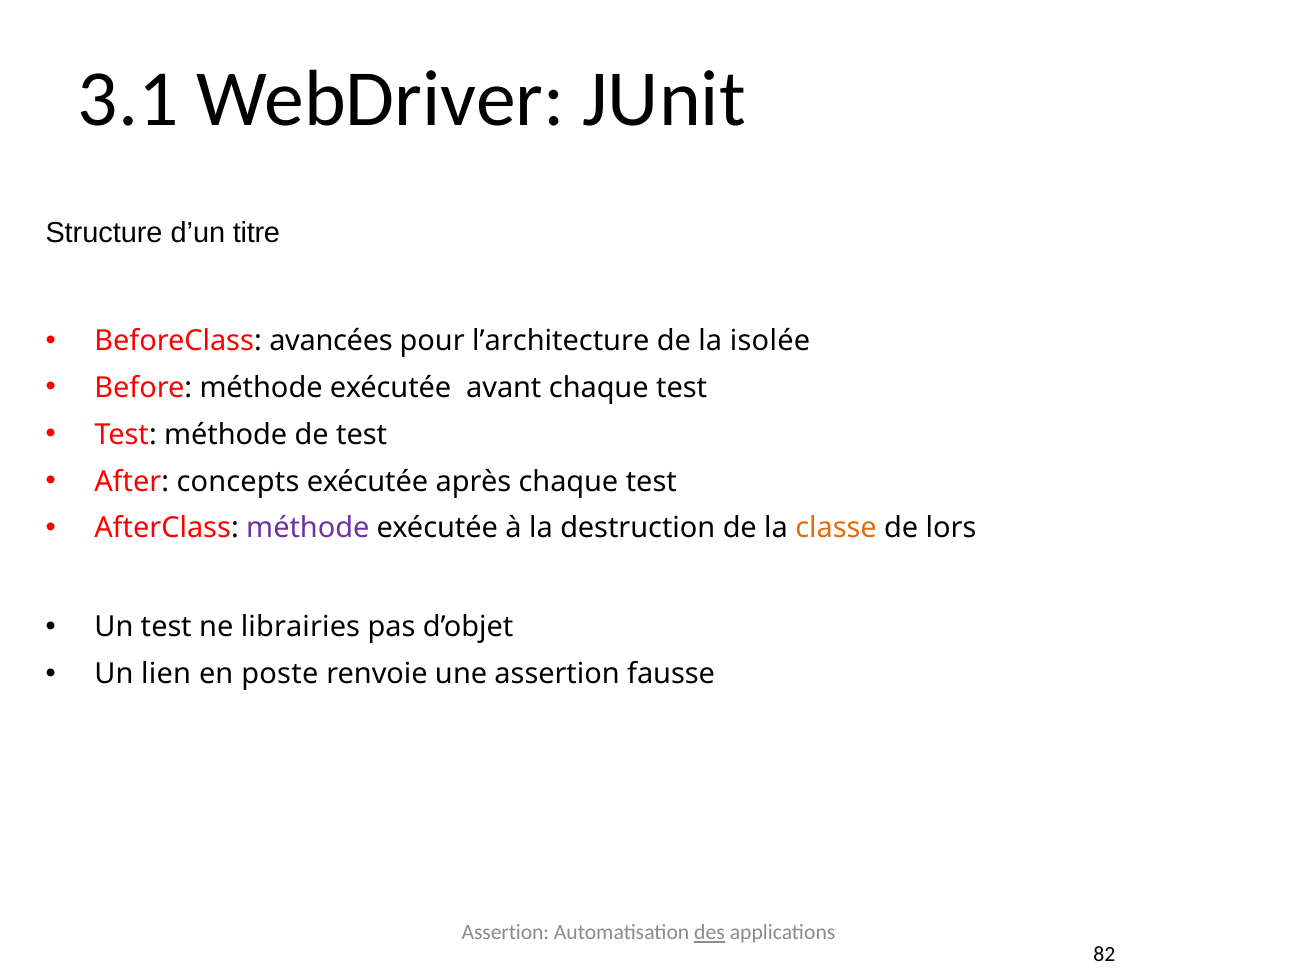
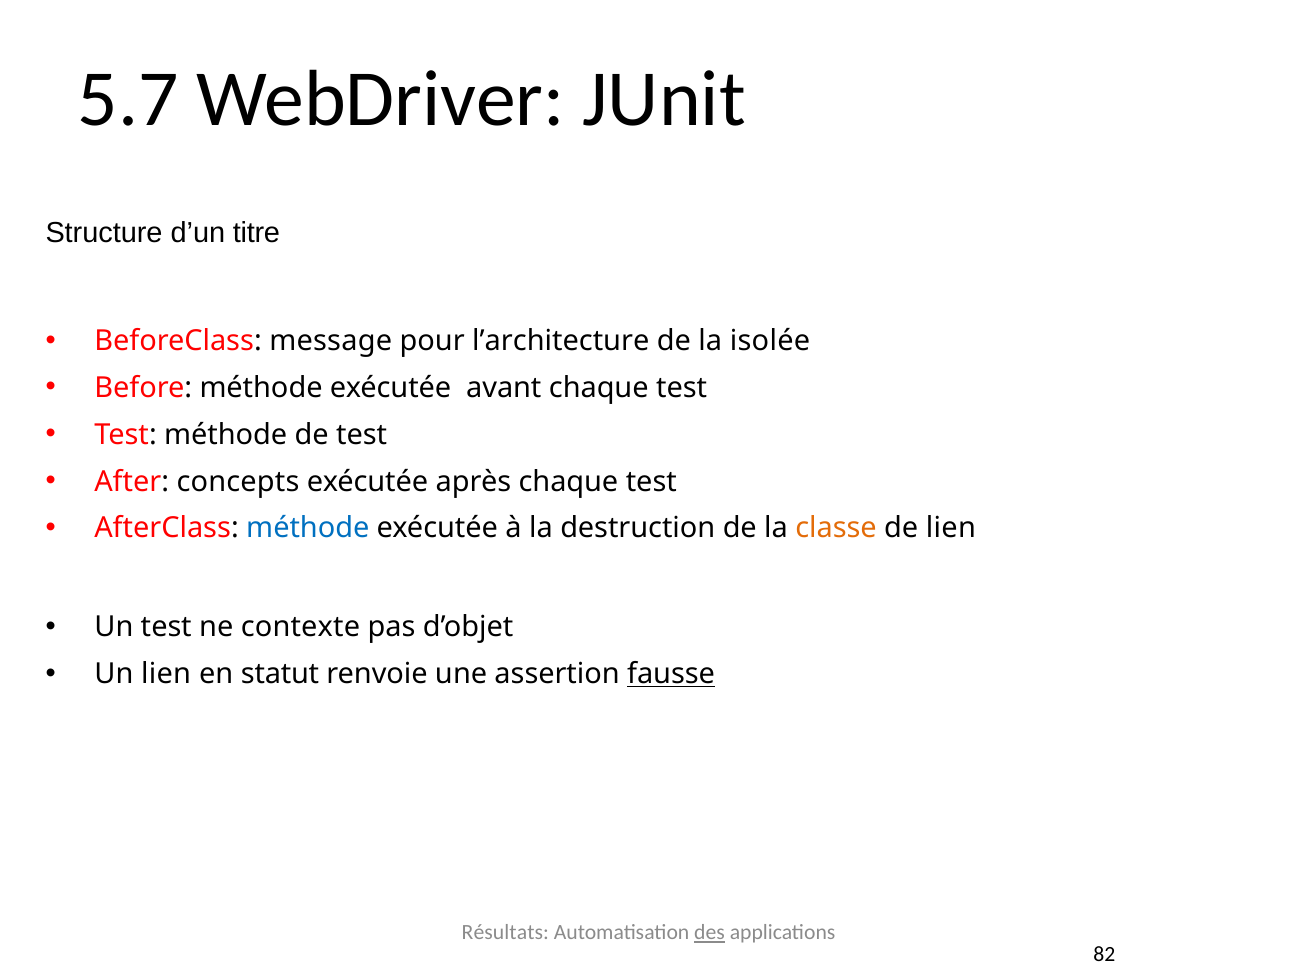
3.1: 3.1 -> 5.7 (128, 99)
avancées: avancées -> message (331, 341)
méthode colour: purple -> blue (308, 529)
de lors: lors -> lien (951, 529)
librairies: librairies -> contexte (300, 627)
poste: poste -> statut (280, 674)
fausse underline: none -> present (671, 674)
Assertion: Assertion -> Résultats (505, 933)
